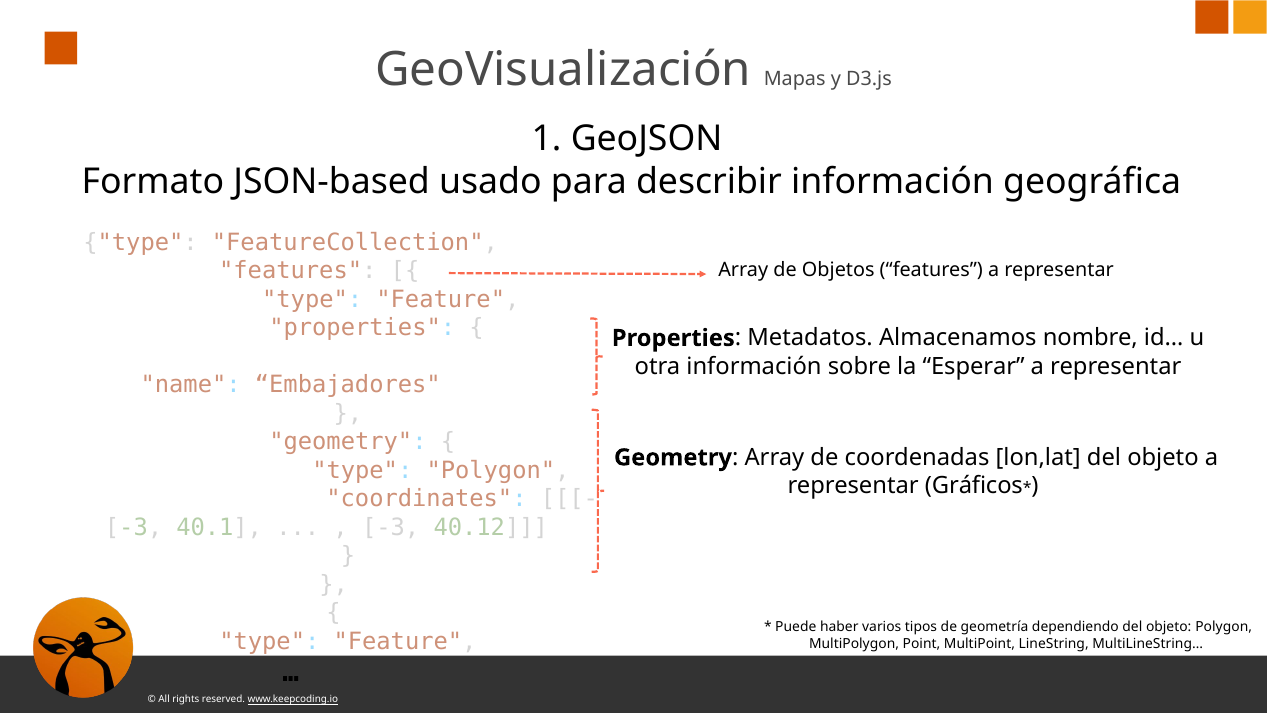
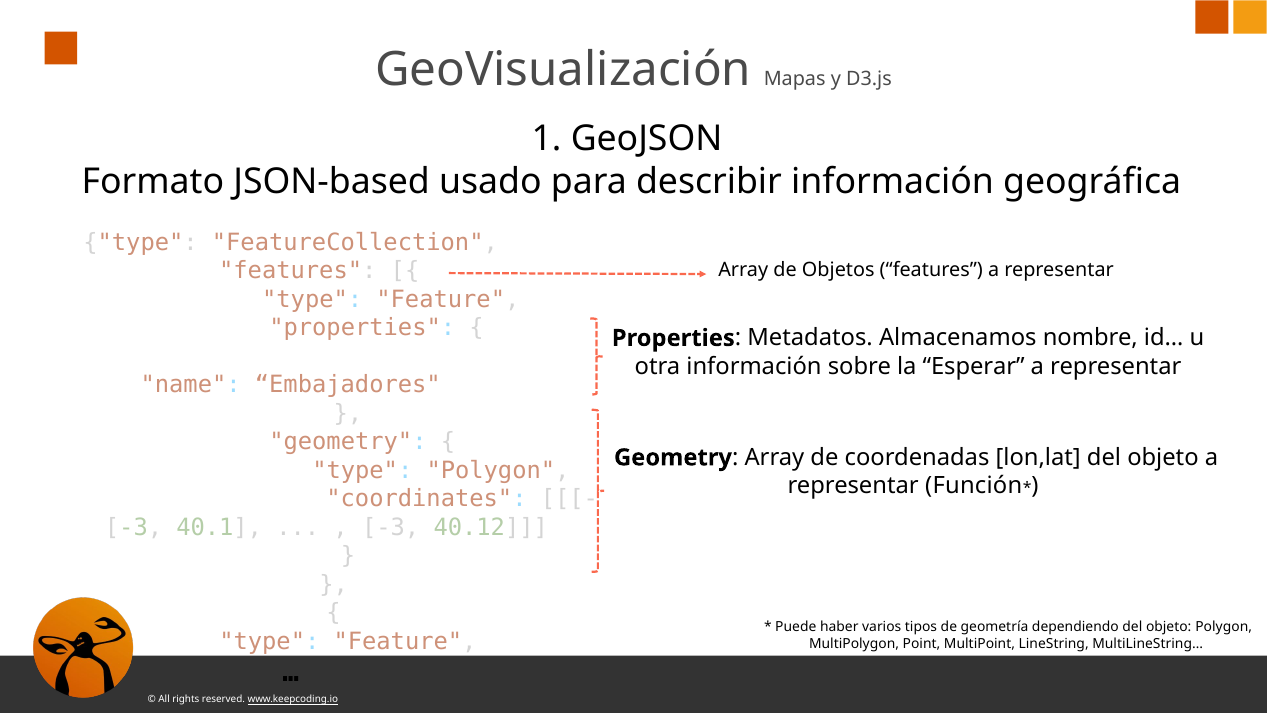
Gráficos: Gráficos -> Función (974, 486)
